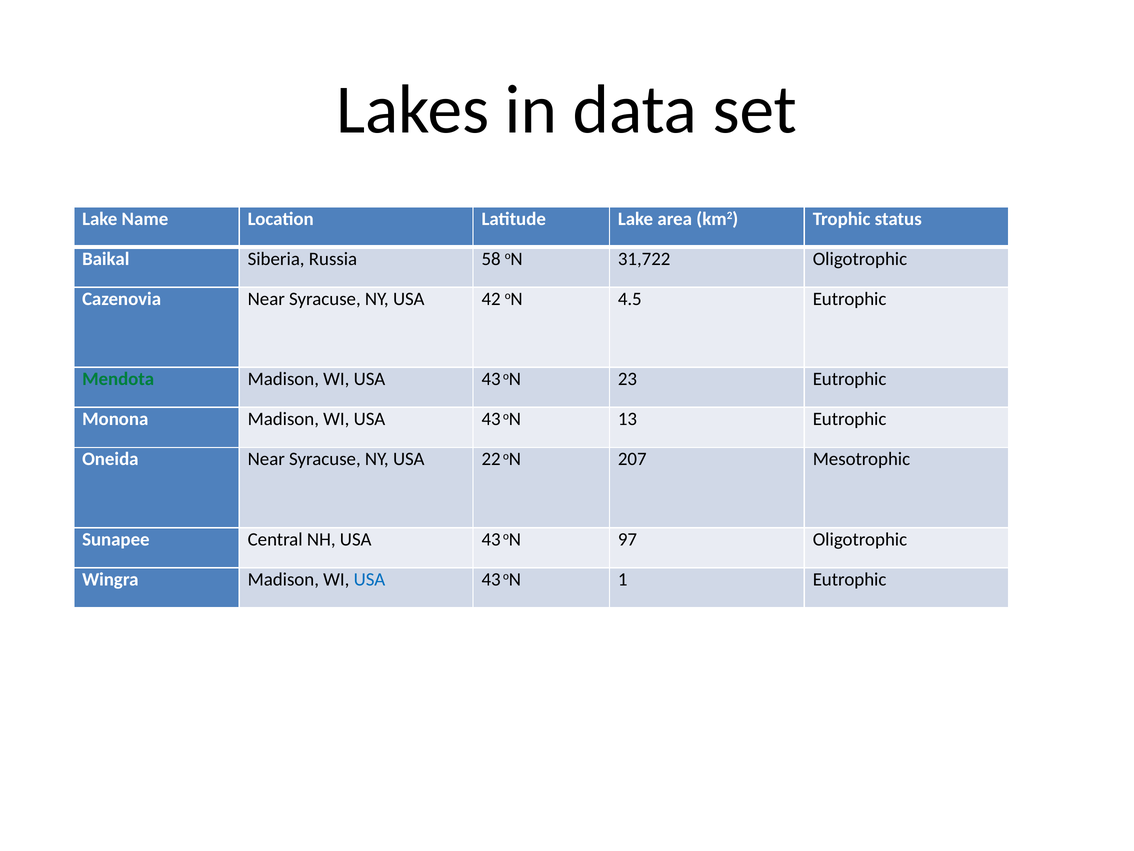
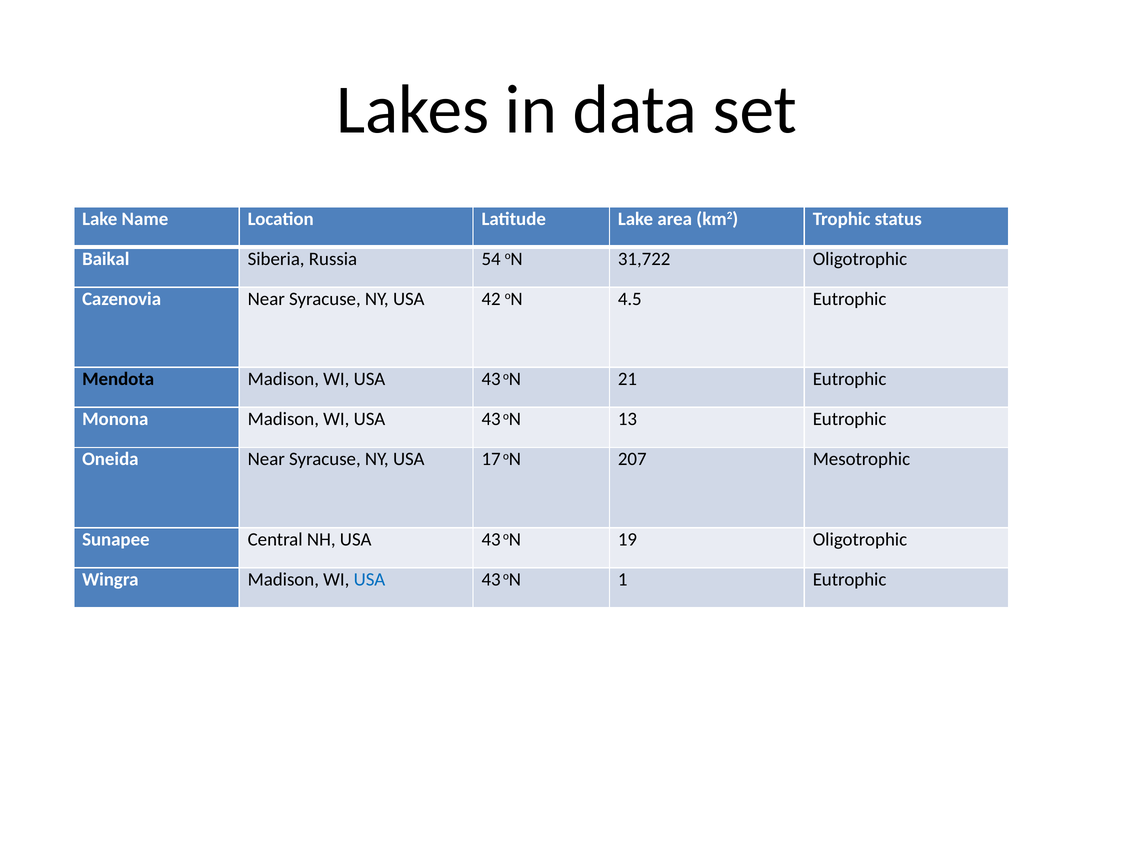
58: 58 -> 54 (491, 259)
Mendota colour: green -> black (118, 379)
23: 23 -> 21 (627, 379)
22: 22 -> 17 (491, 459)
97: 97 -> 19 (627, 539)
